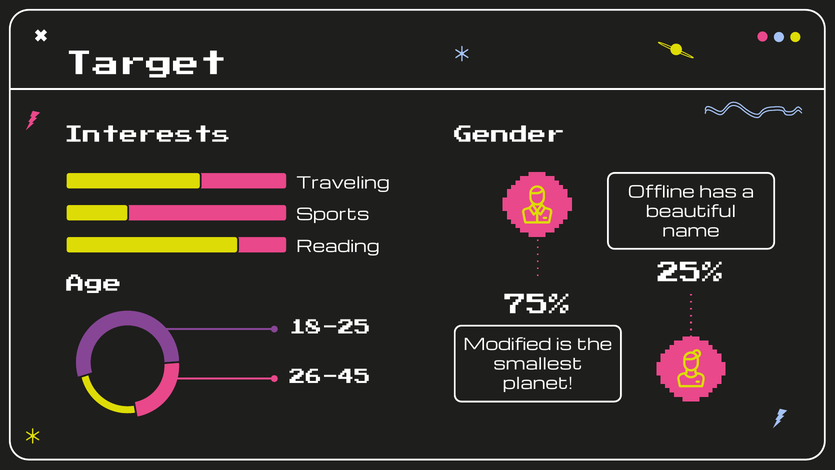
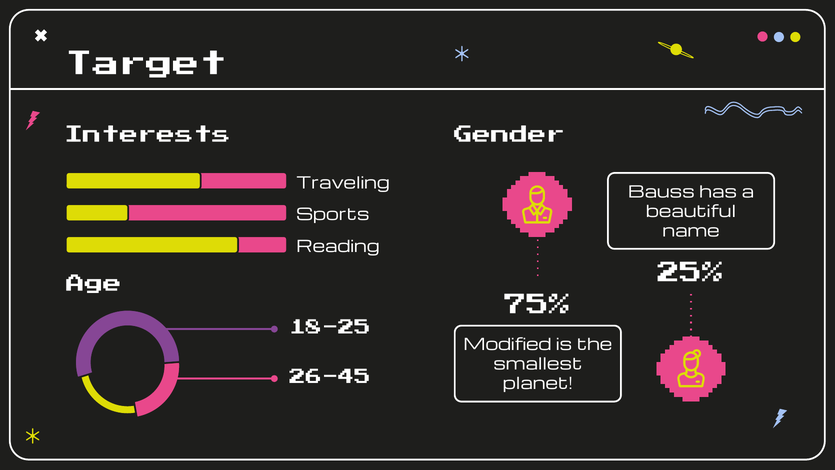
Offline: Offline -> Bauss (661, 192)
